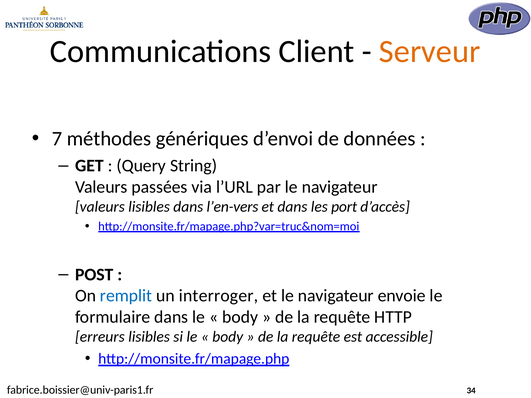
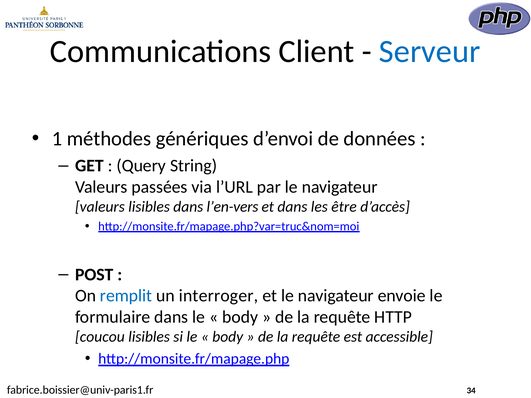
Serveur colour: orange -> blue (430, 51)
7: 7 -> 1 (57, 139)
port: port -> être (344, 207)
erreurs: erreurs -> coucou (100, 337)
